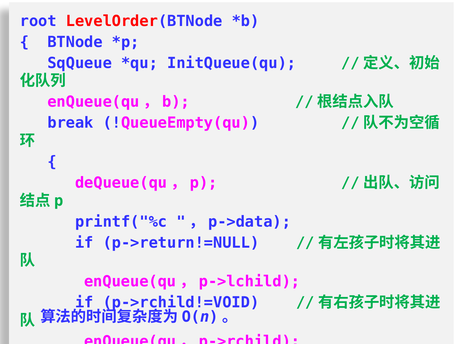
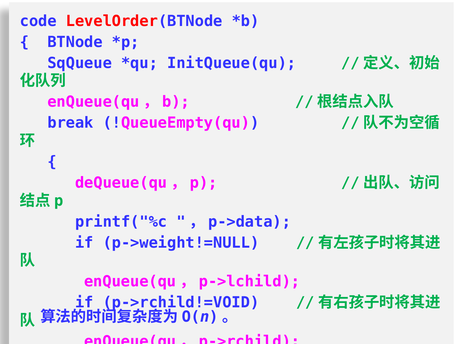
root: root -> code (38, 21)
p->return!=NULL: p->return!=NULL -> p->weight!=NULL (181, 243)
